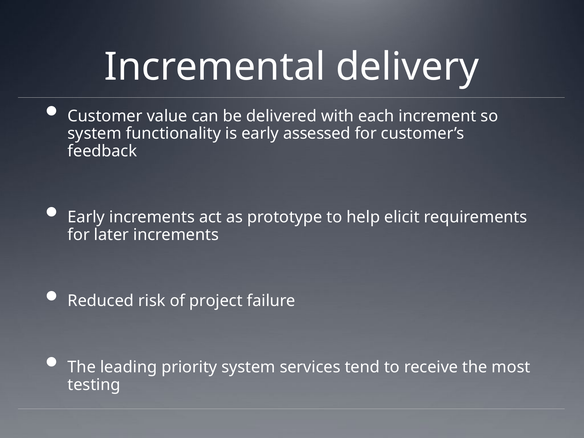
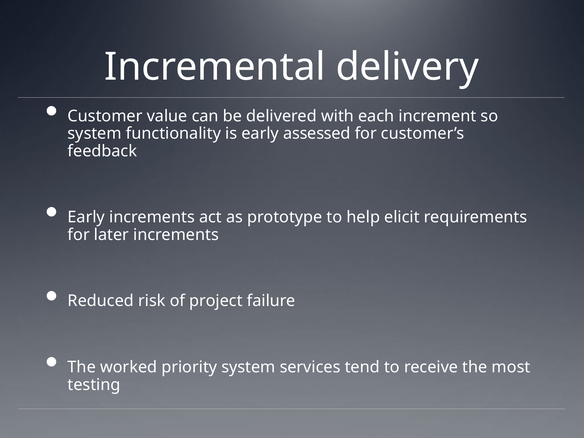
leading: leading -> worked (129, 367)
